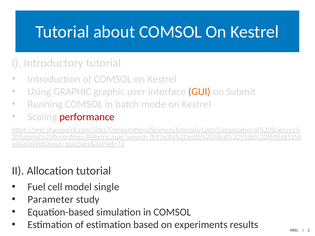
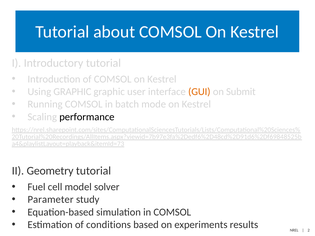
performance colour: red -> black (87, 117)
Allocation: Allocation -> Geometry (50, 171)
single: single -> solver (107, 187)
of estimation: estimation -> conditions (109, 225)
